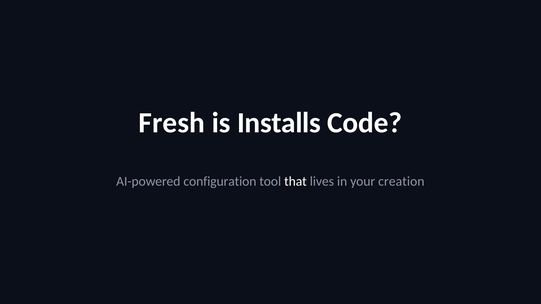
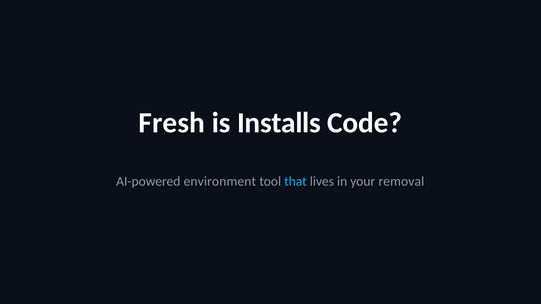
configuration: configuration -> environment (220, 181)
that colour: white -> light blue (295, 181)
creation: creation -> removal (401, 181)
